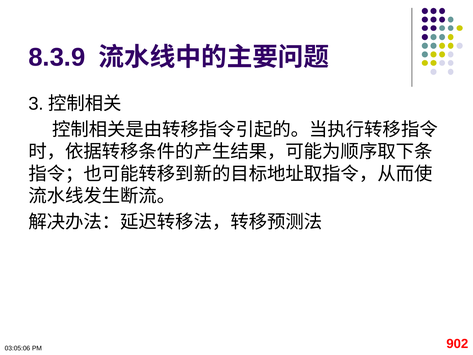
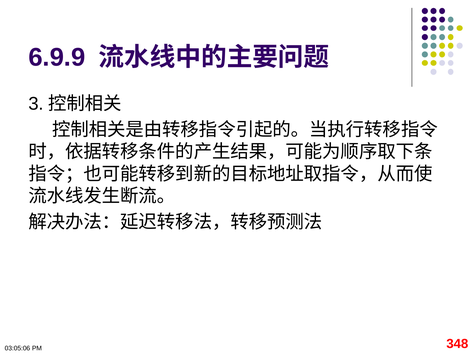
8.3.9: 8.3.9 -> 6.9.9 (57, 57)
902: 902 -> 348 (457, 344)
